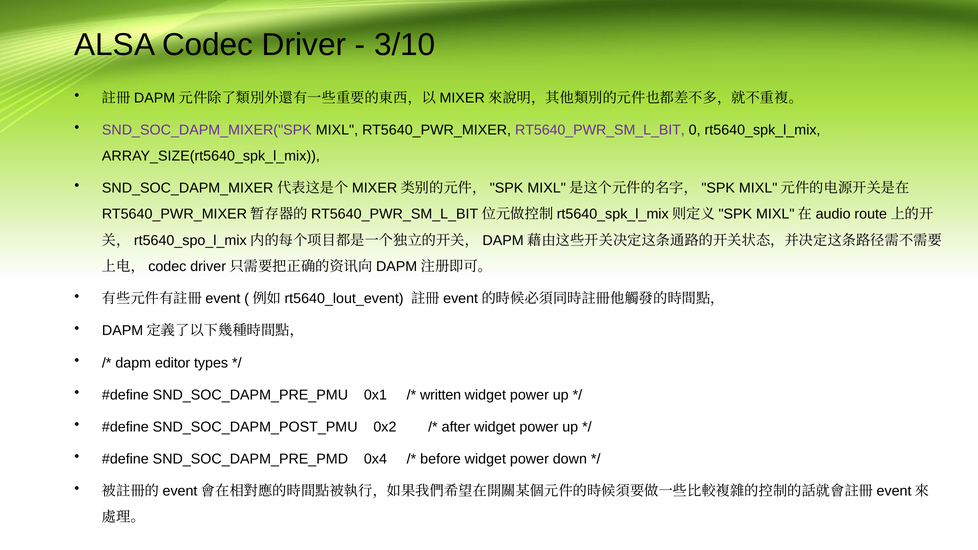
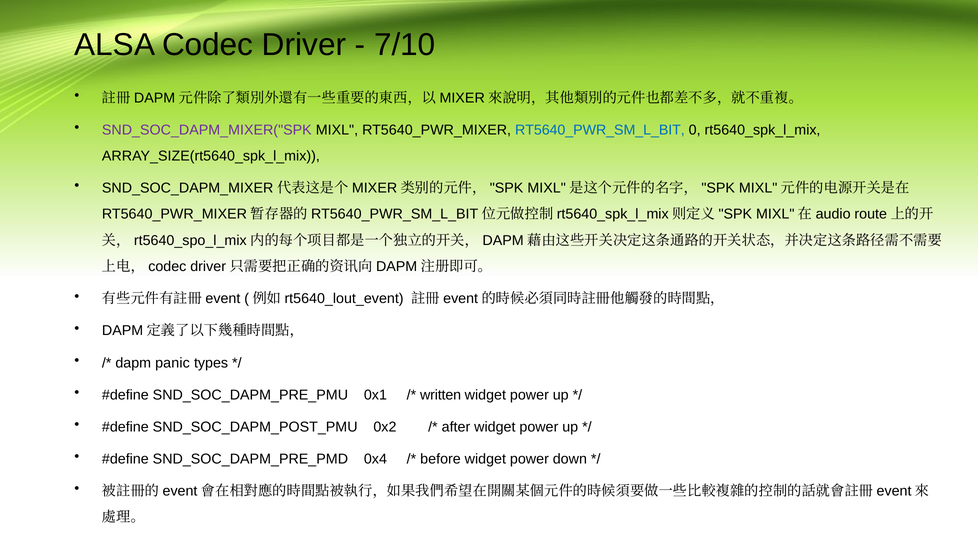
3/10: 3/10 -> 7/10 (405, 45)
RT5640_PWR_SM_L_BIT colour: purple -> blue (600, 130)
editor: editor -> panic (172, 363)
